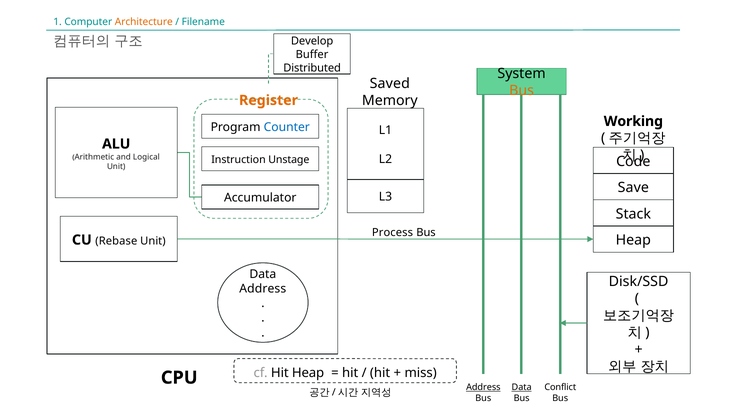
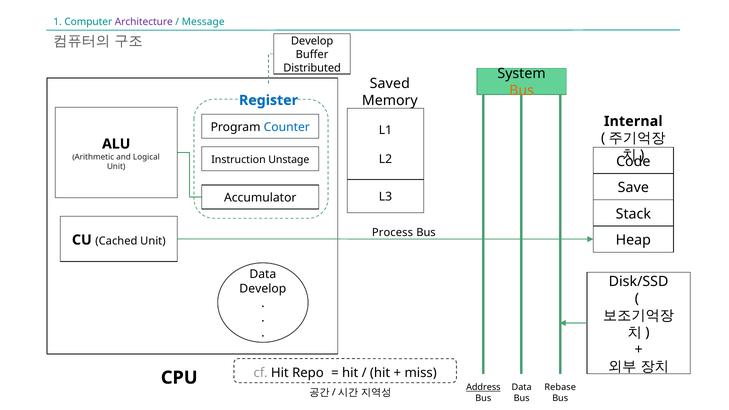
Architecture colour: orange -> purple (144, 22)
Filename: Filename -> Message (203, 22)
Register colour: orange -> blue (268, 100)
Working: Working -> Internal (633, 121)
Rebase: Rebase -> Cached (116, 241)
Address: Address -> Develop (263, 289)
Hit Heap: Heap -> Repo (308, 373)
Data underline: present -> none (522, 387)
Conflict: Conflict -> Rebase (560, 387)
